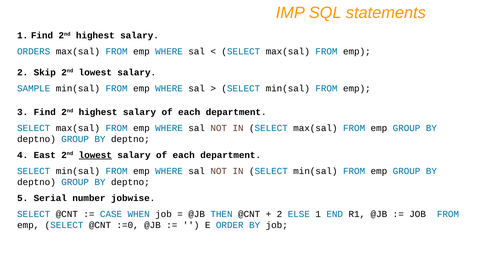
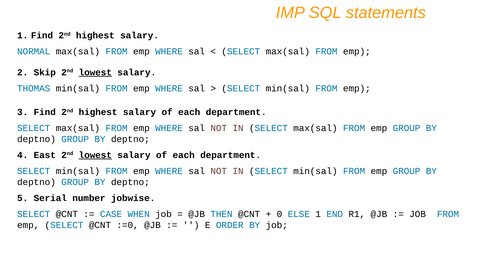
ORDERS: ORDERS -> NORMAL (34, 52)
lowest underline: none -> present (95, 72)
SAMPLE: SAMPLE -> THOMAS (34, 88)
2: 2 -> 0 (279, 214)
